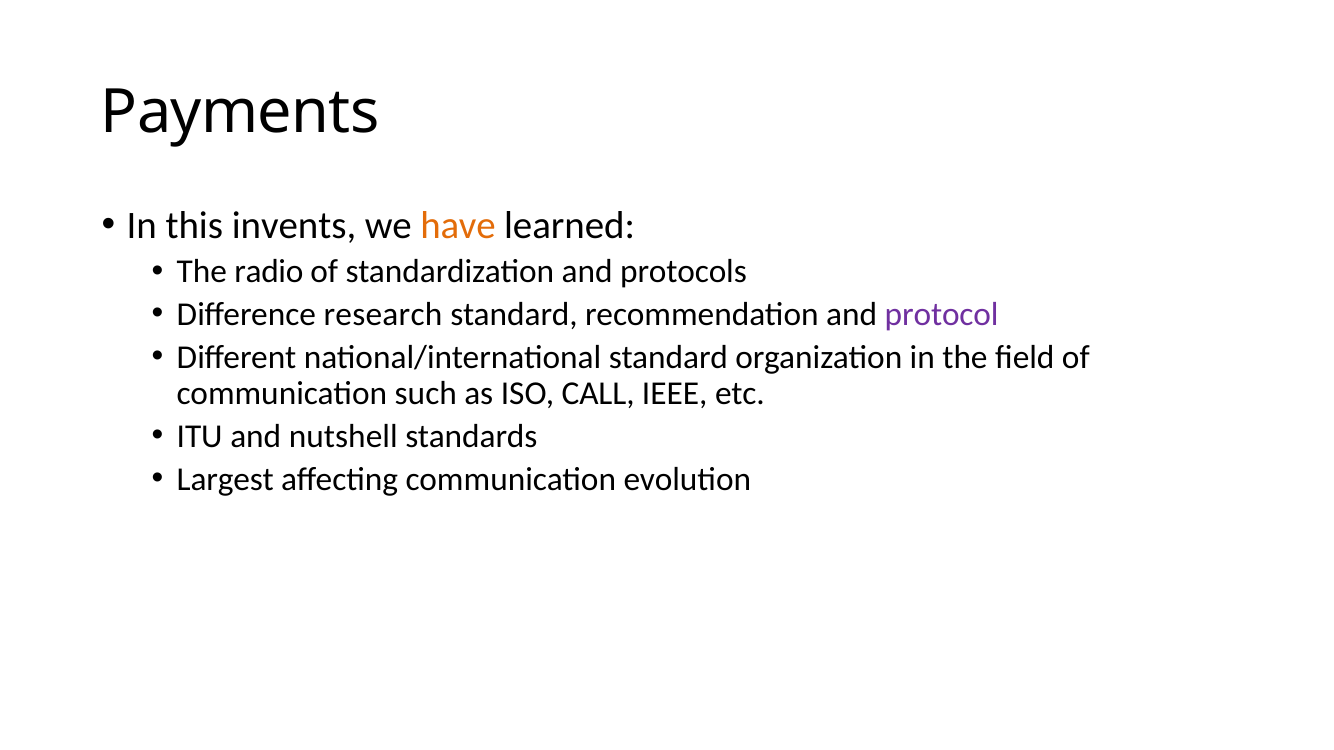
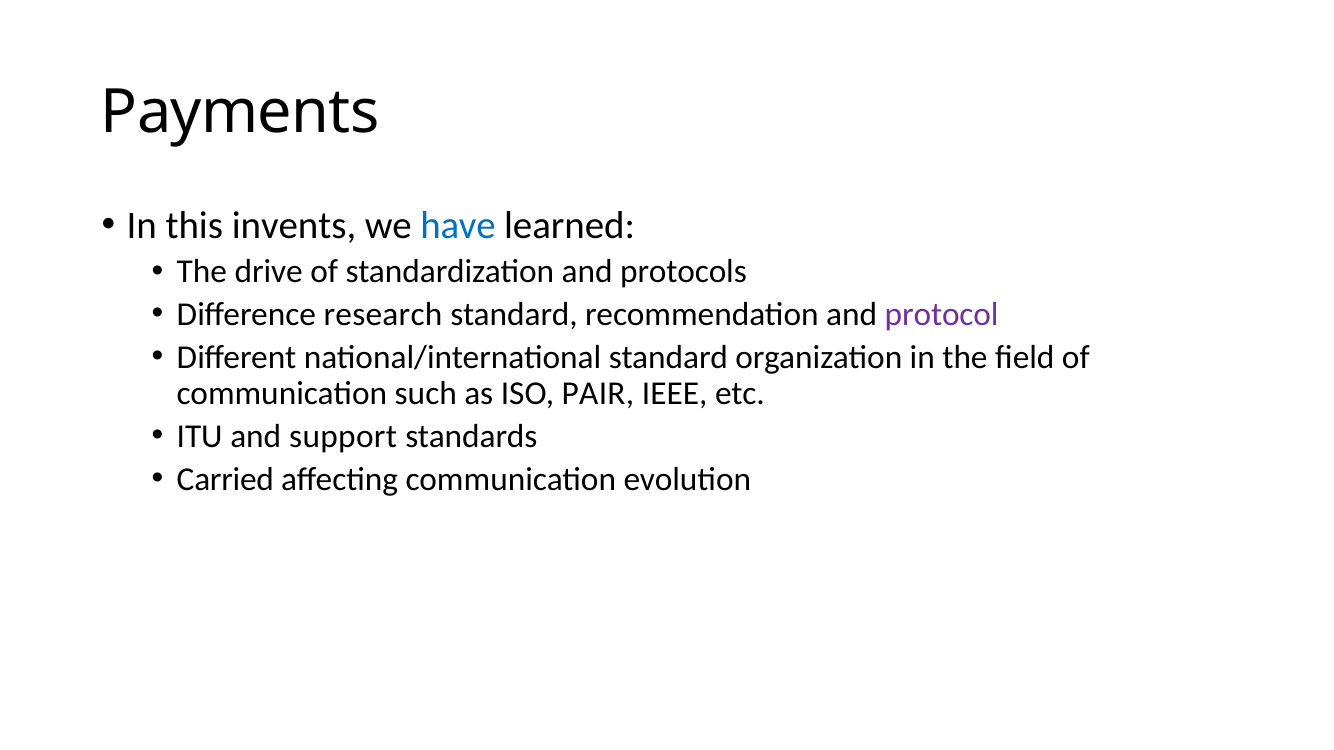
have colour: orange -> blue (458, 226)
radio: radio -> drive (269, 272)
CALL: CALL -> PAIR (598, 393)
nutshell: nutshell -> support (343, 436)
Largest: Largest -> Carried (225, 479)
